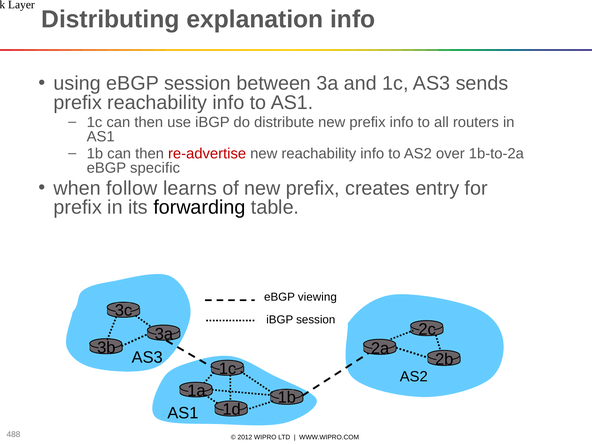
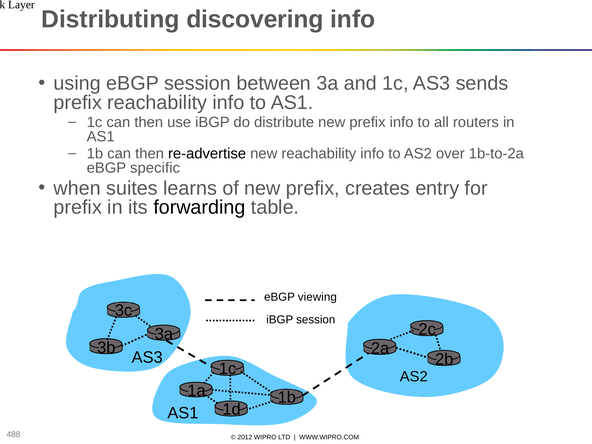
explanation: explanation -> discovering (255, 19)
re-advertise colour: red -> black (207, 154)
follow: follow -> suites (132, 188)
